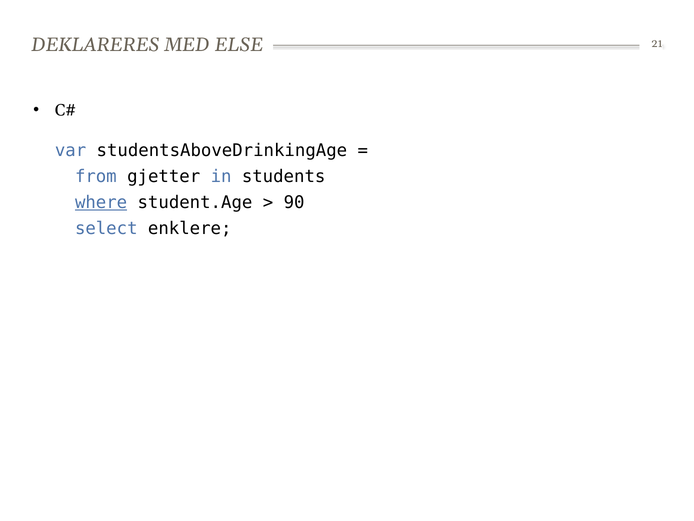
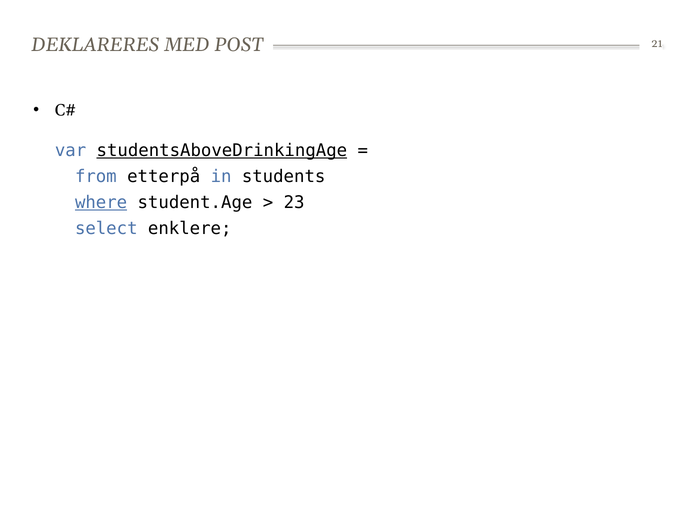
ELSE: ELSE -> POST (239, 45)
studentsAboveDrinkingAge underline: none -> present (222, 150)
gjetter: gjetter -> etterpå (164, 176)
90: 90 -> 23 (294, 202)
